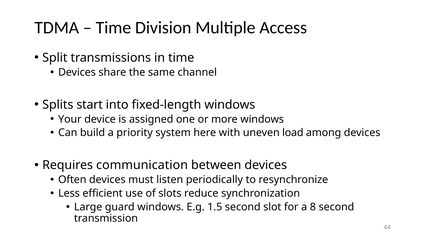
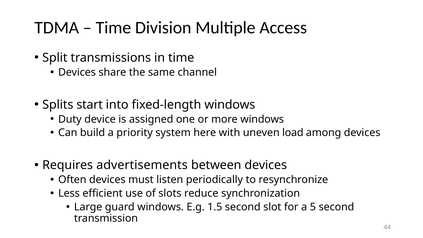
Your: Your -> Duty (70, 119)
communication: communication -> advertisements (142, 165)
8: 8 -> 5 (313, 207)
